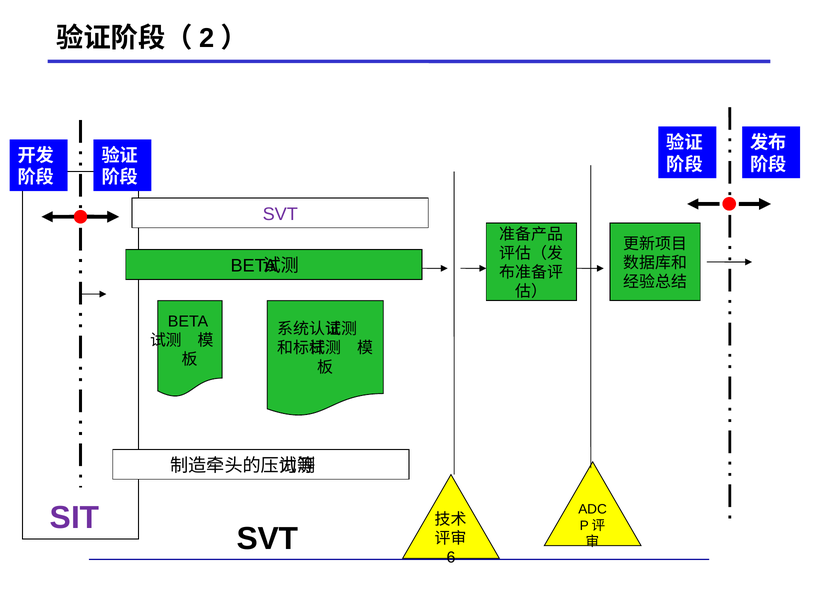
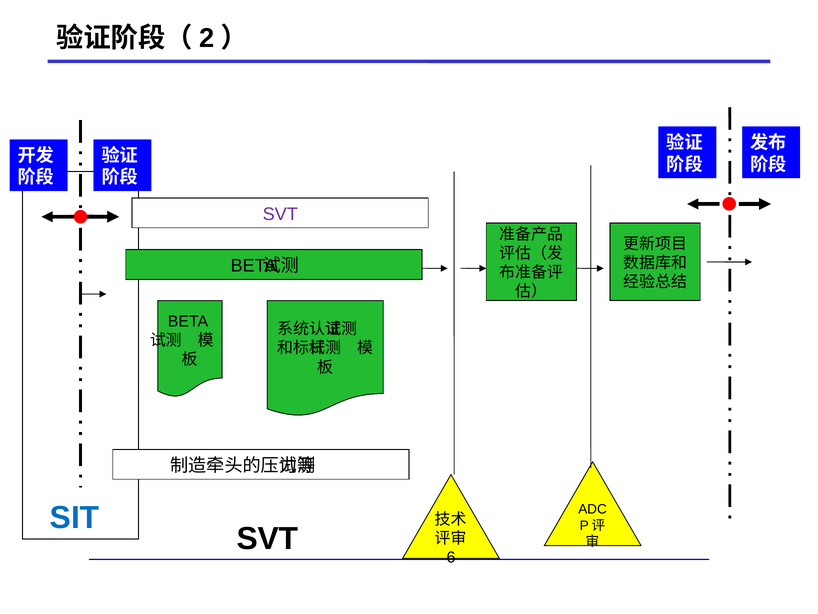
SIT colour: purple -> blue (75, 518)
